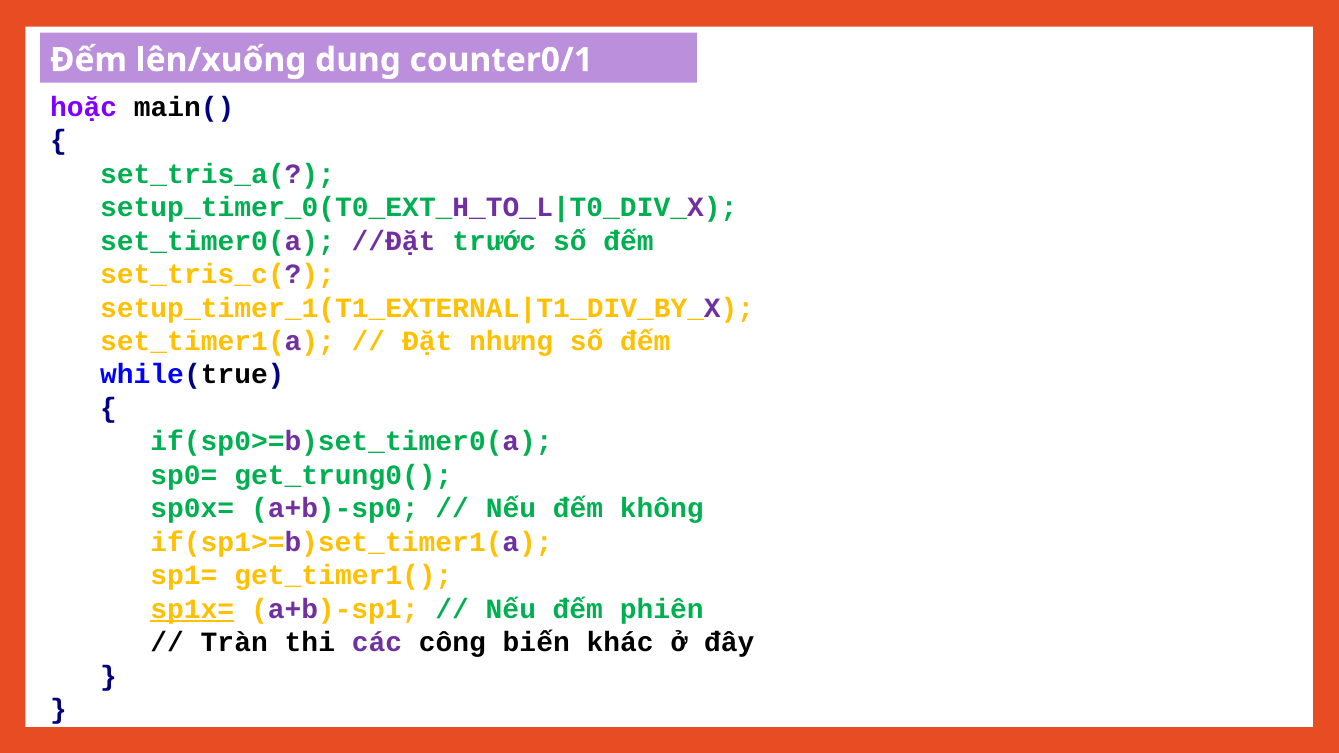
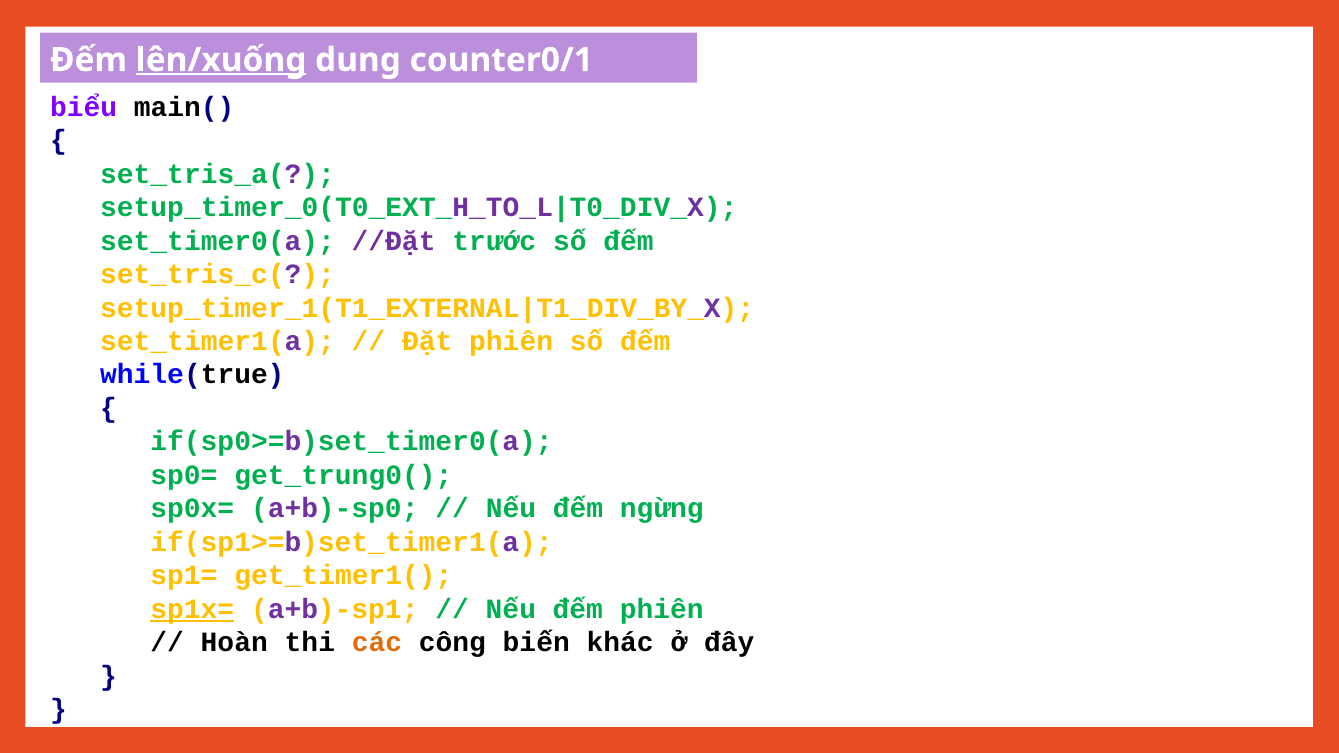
lên/xuống underline: none -> present (221, 60)
hoặc: hoặc -> biểu (84, 107)
Đặt nhưng: nhưng -> phiên (511, 341)
không: không -> ngừng (662, 509)
Tràn: Tràn -> Hoàn (234, 643)
các colour: purple -> orange (377, 643)
